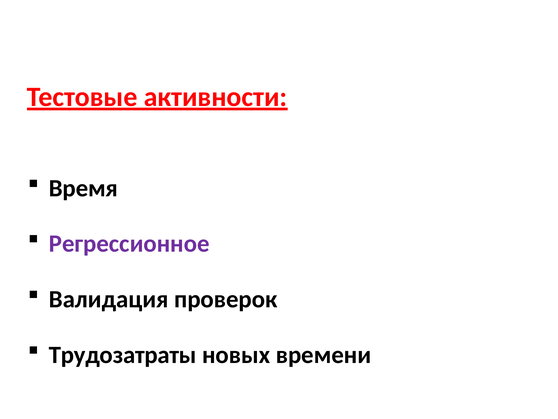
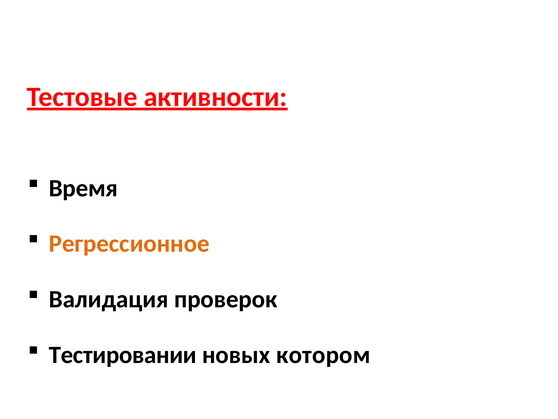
Регрессионное colour: purple -> orange (129, 244)
Трудозатраты: Трудозатраты -> Тестировании (123, 354)
времени: времени -> котором (323, 354)
